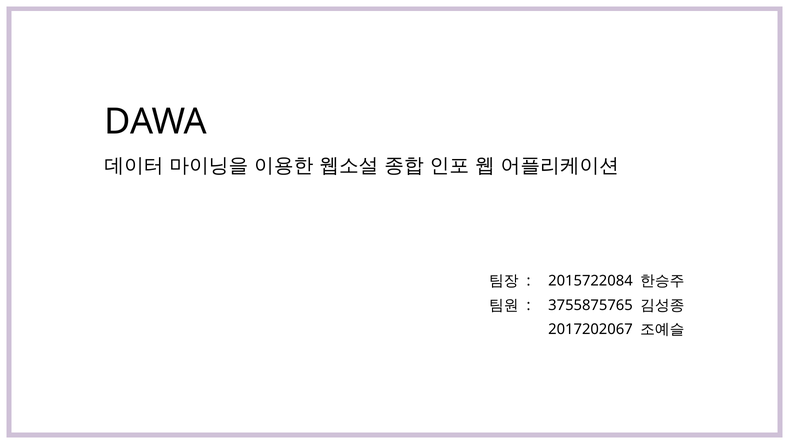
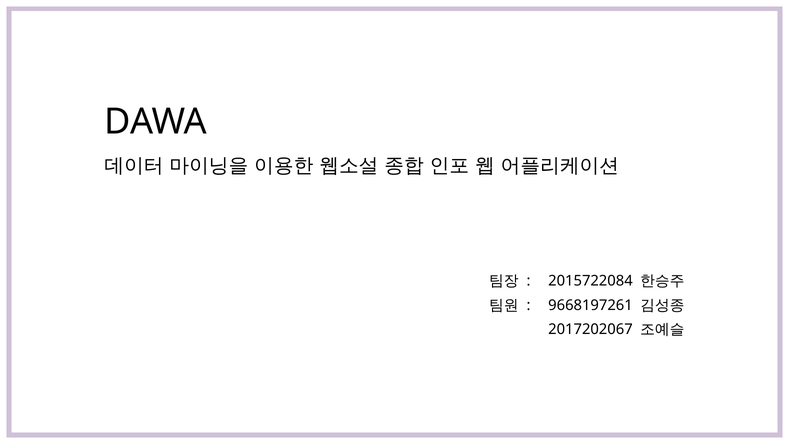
3755875765: 3755875765 -> 9668197261 (590, 305)
